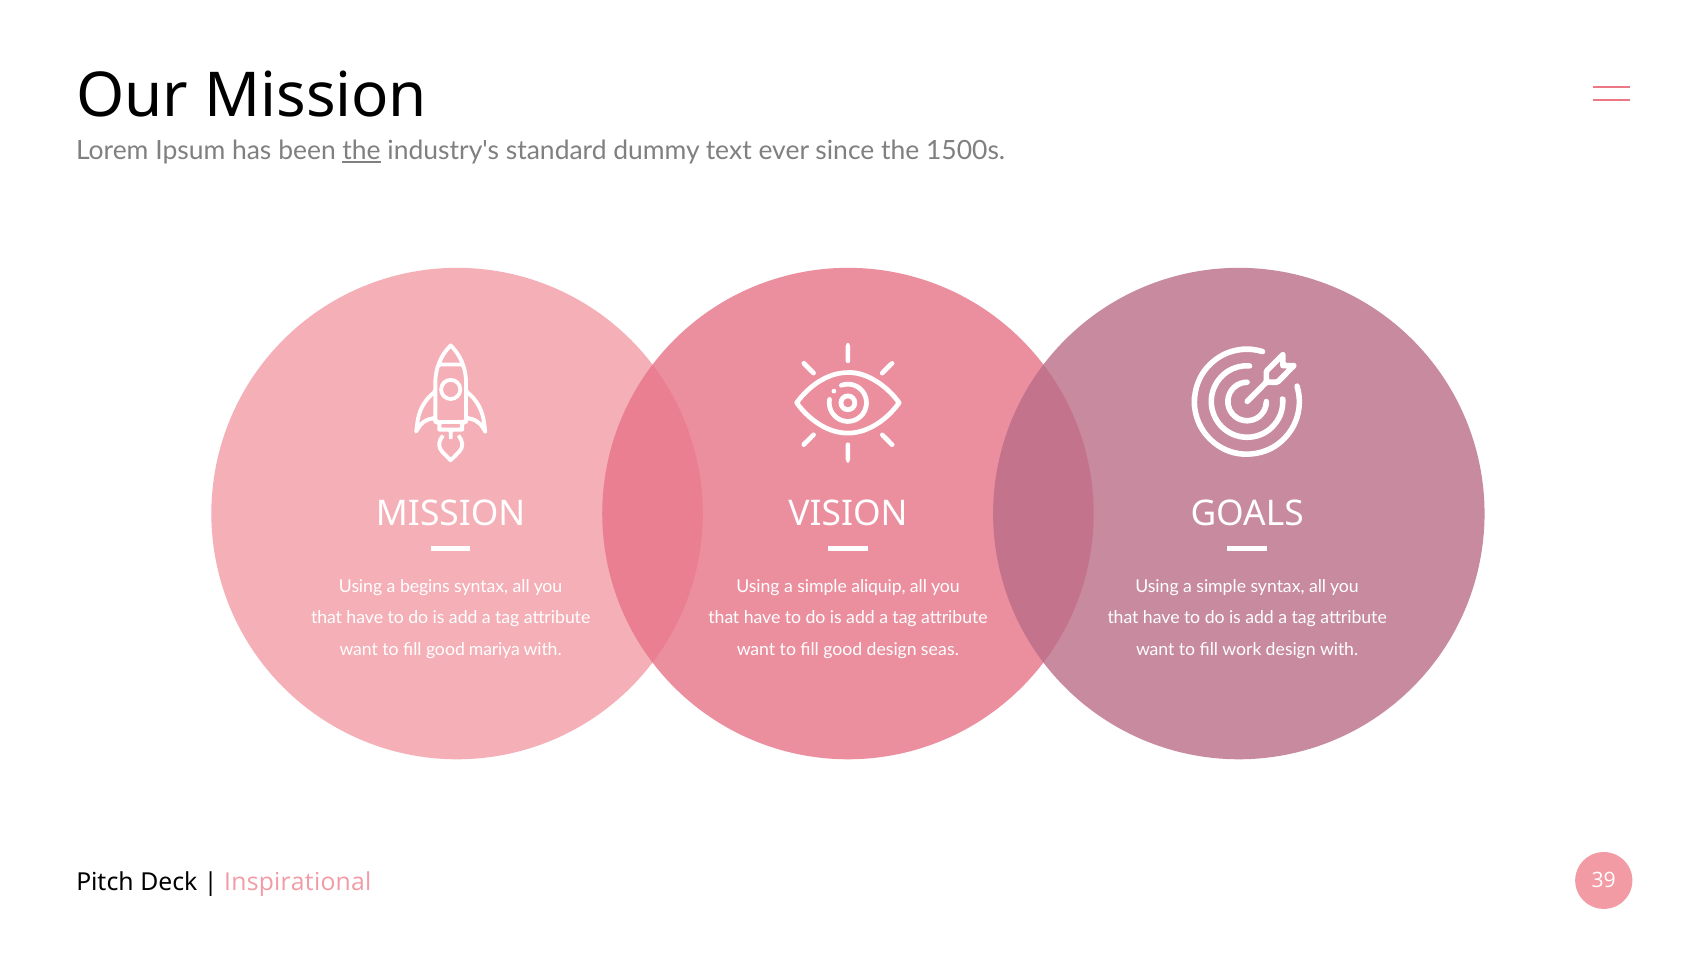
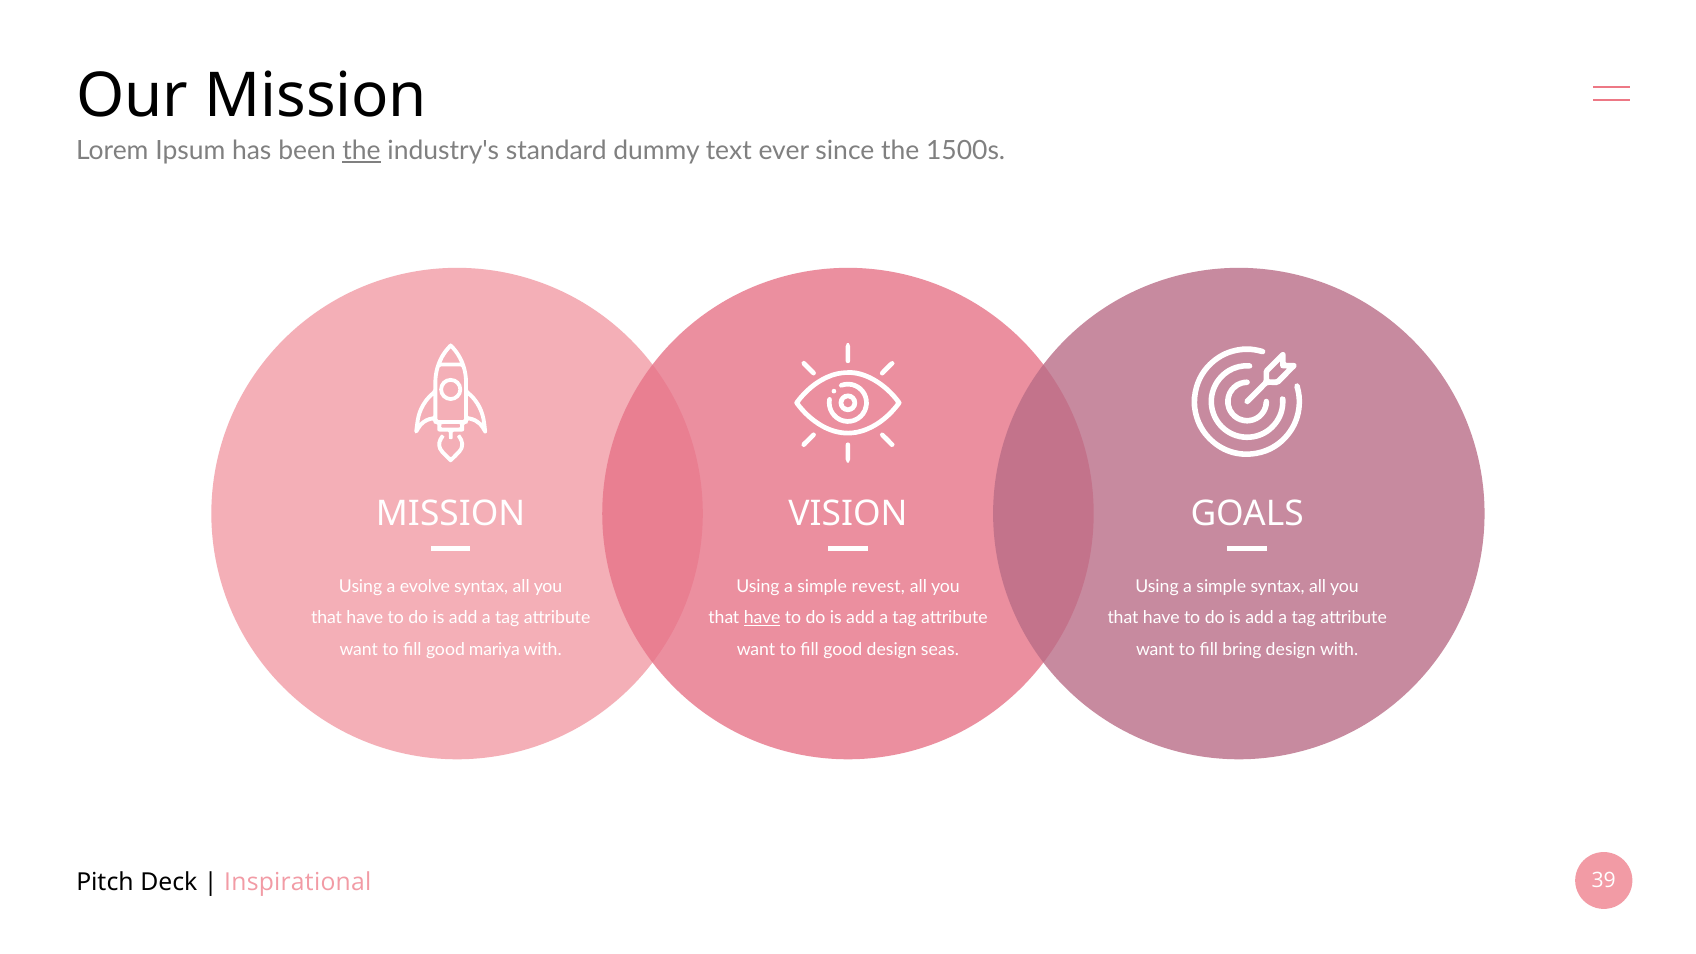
begins: begins -> evolve (425, 586)
aliquip: aliquip -> revest (878, 586)
have underline: none -> present (762, 618)
work: work -> bring (1242, 650)
